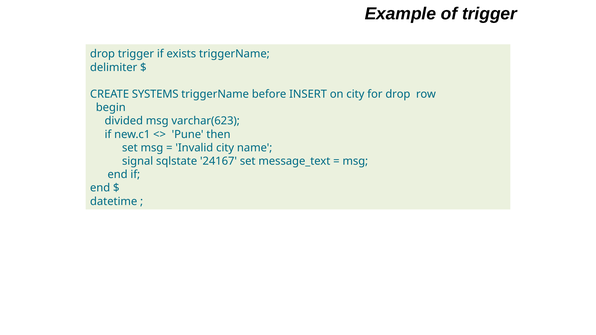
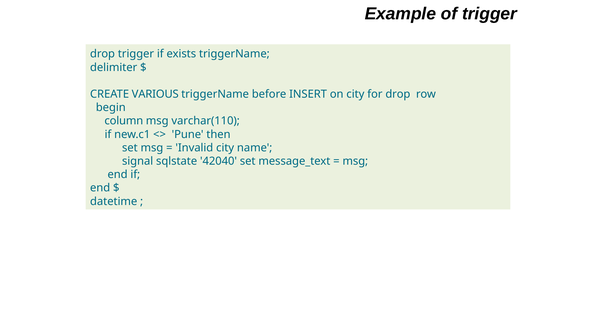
SYSTEMS: SYSTEMS -> VARIOUS (155, 94)
divided: divided -> column (124, 121)
varchar(623: varchar(623 -> varchar(110 (206, 121)
24167: 24167 -> 42040 (219, 161)
